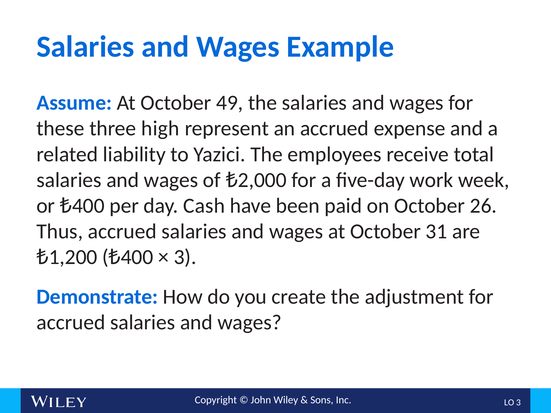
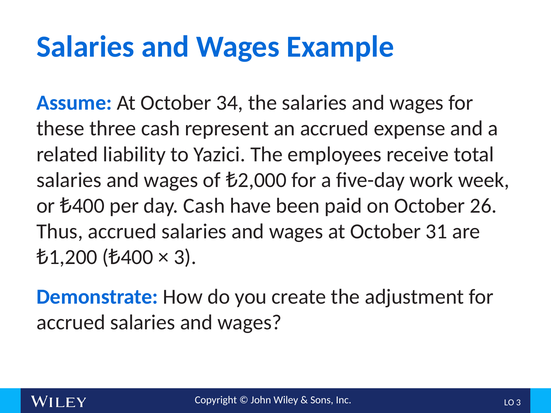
49: 49 -> 34 (230, 103)
three high: high -> cash (160, 129)
